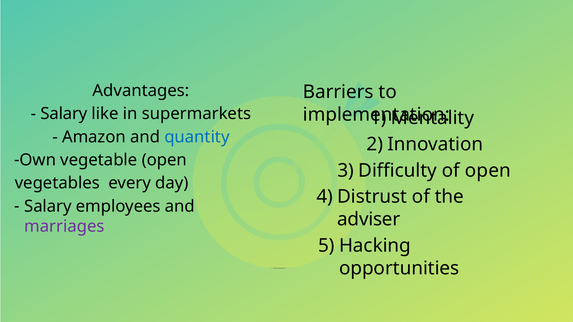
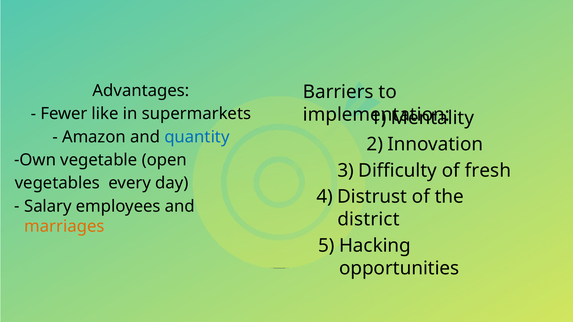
Salary: Salary -> Fewer (64, 114)
of open: open -> fresh (488, 171)
adviser: adviser -> district (369, 220)
marriages colour: purple -> orange (64, 226)
